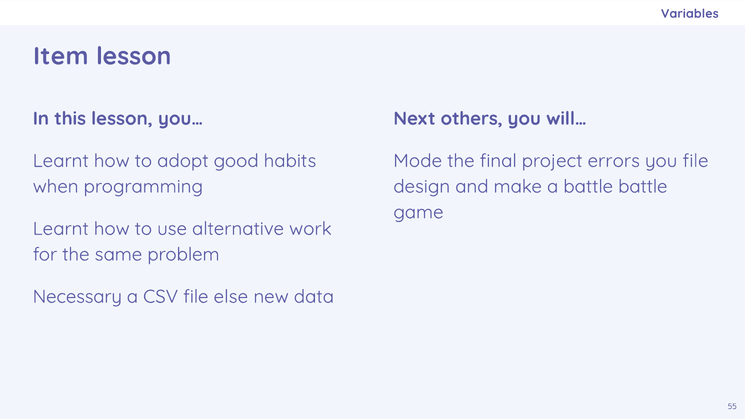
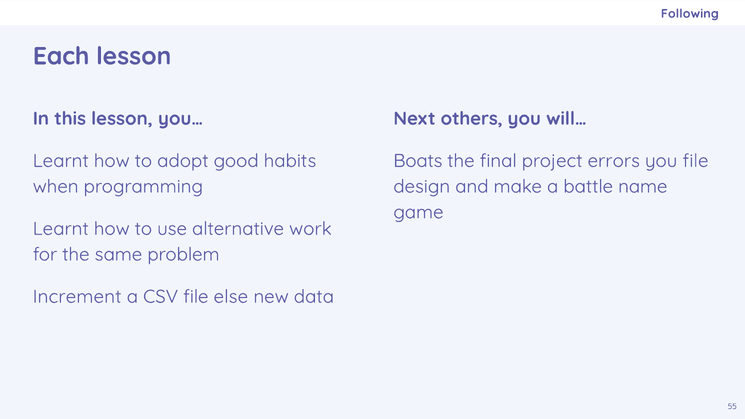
Variables: Variables -> Following (690, 14)
Item: Item -> Each (61, 56)
Mode: Mode -> Boats (418, 161)
battle battle: battle -> name (643, 187)
Necessary: Necessary -> Increment (77, 297)
